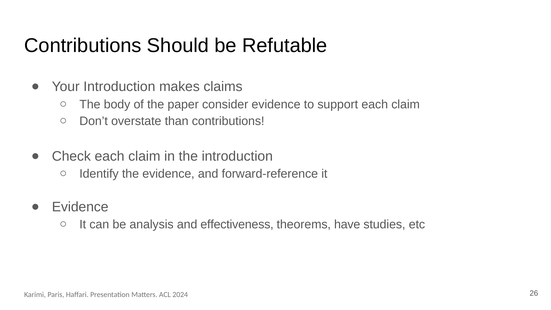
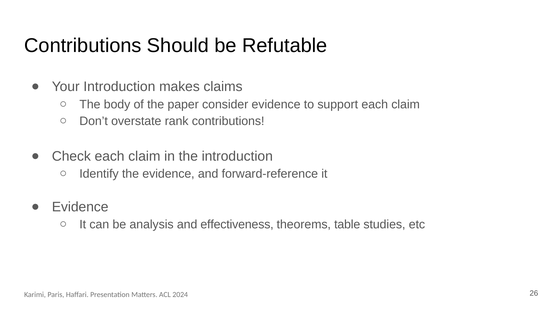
than: than -> rank (177, 121)
have: have -> table (347, 225)
